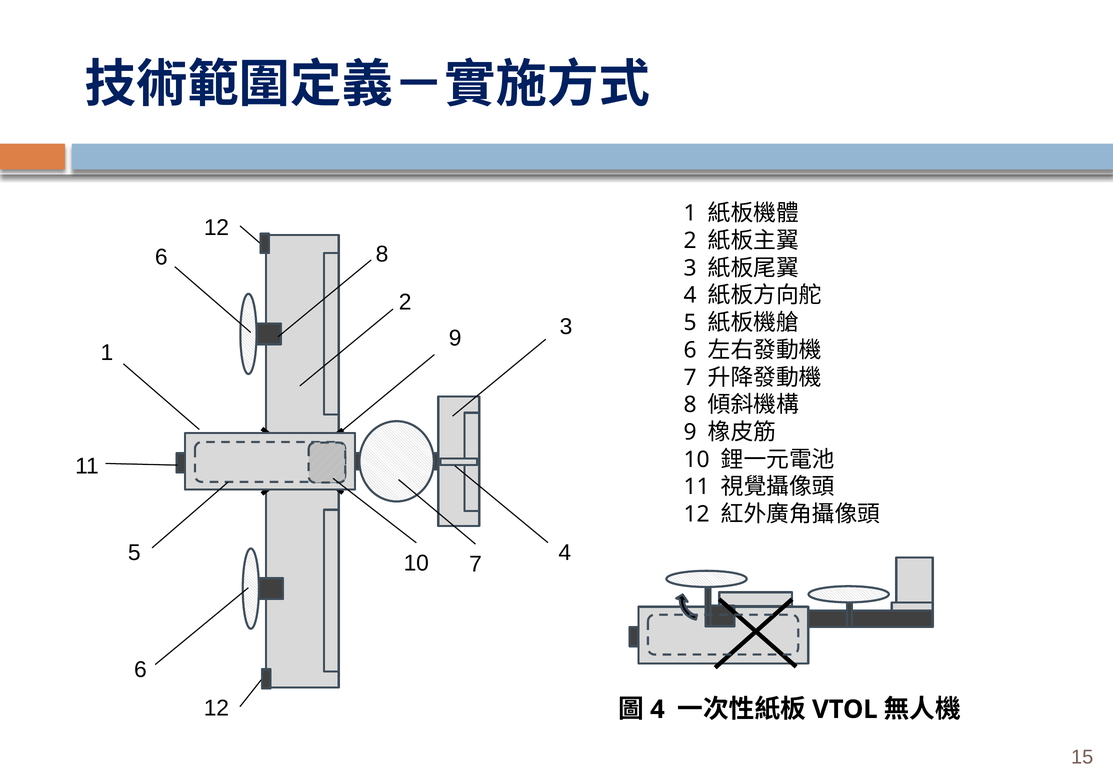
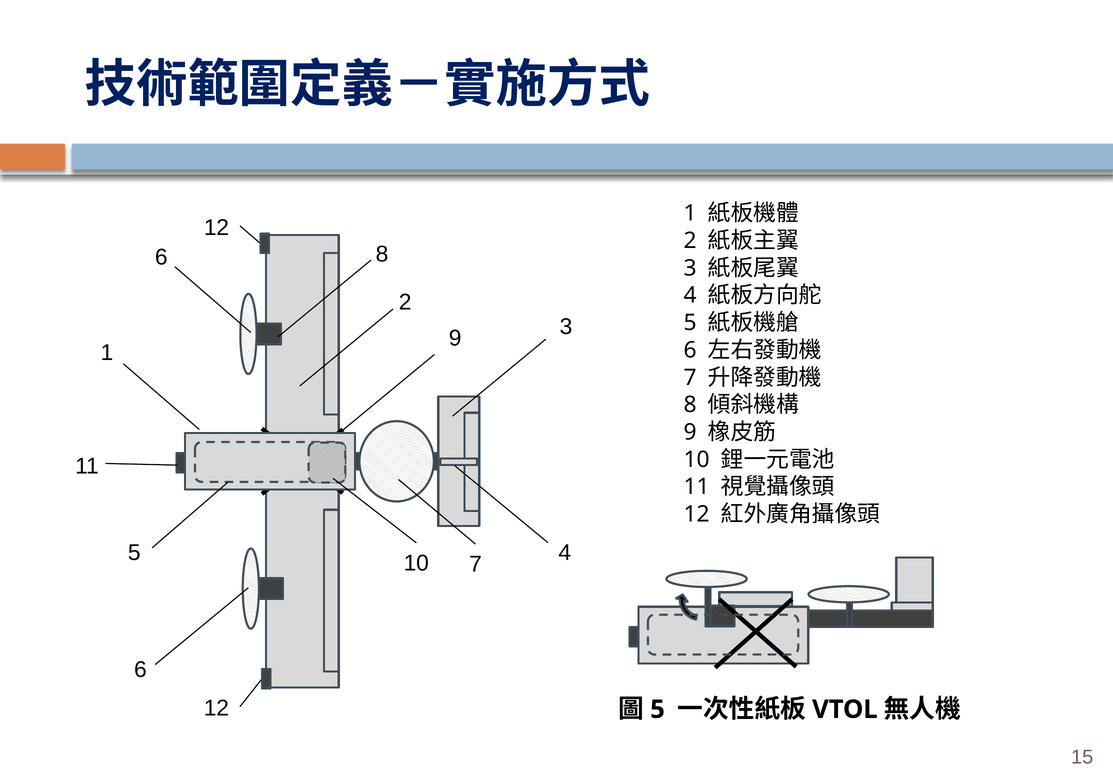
4: 4 -> 5 (657, 710)
